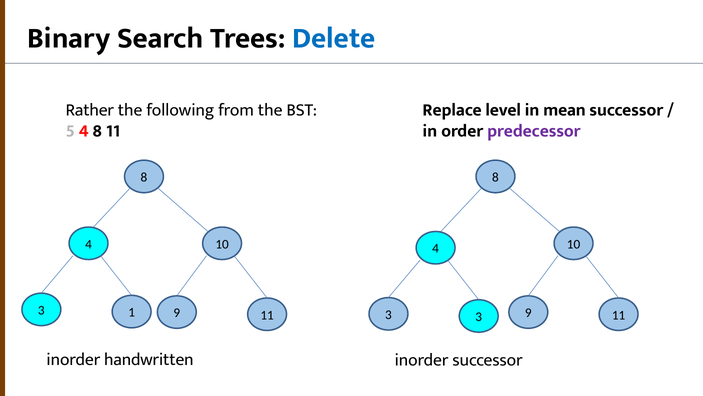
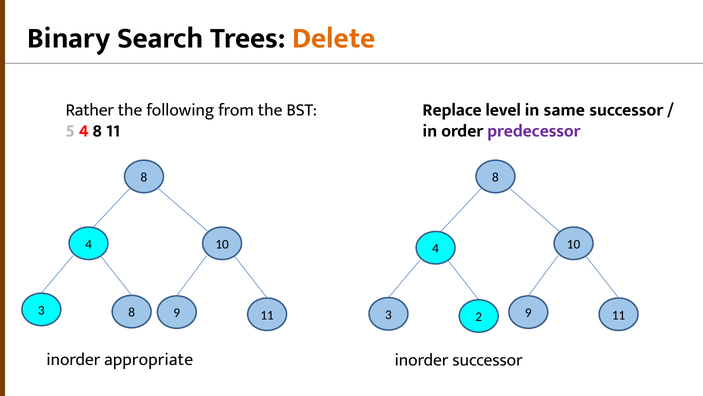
Delete colour: blue -> orange (334, 38)
mean: mean -> same (564, 110)
3 1: 1 -> 8 (132, 312)
3 3: 3 -> 2 (479, 316)
handwritten: handwritten -> appropriate (149, 359)
